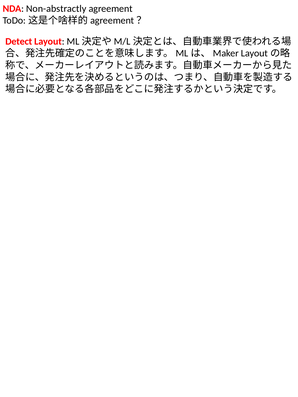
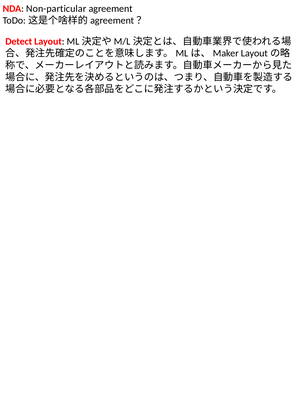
Non-abstractly: Non-abstractly -> Non-particular (56, 9)
